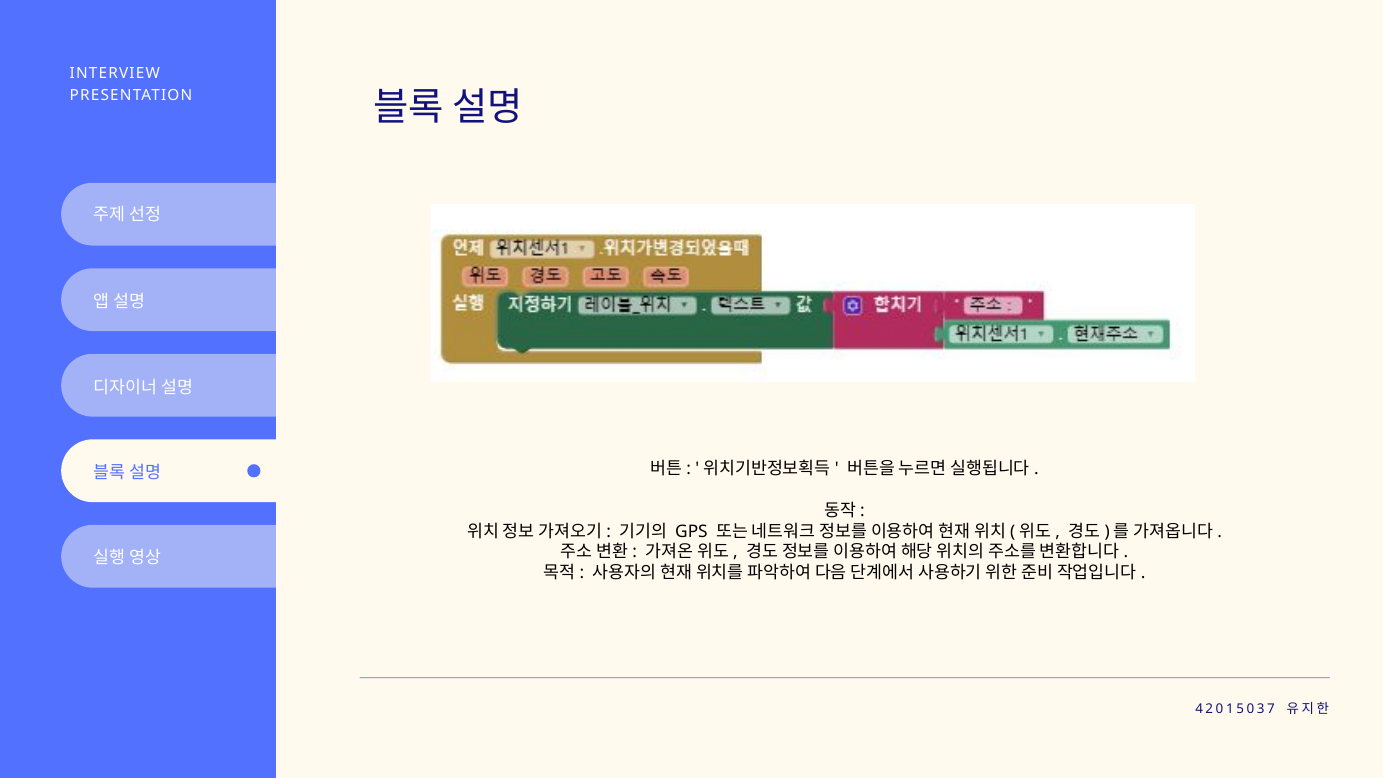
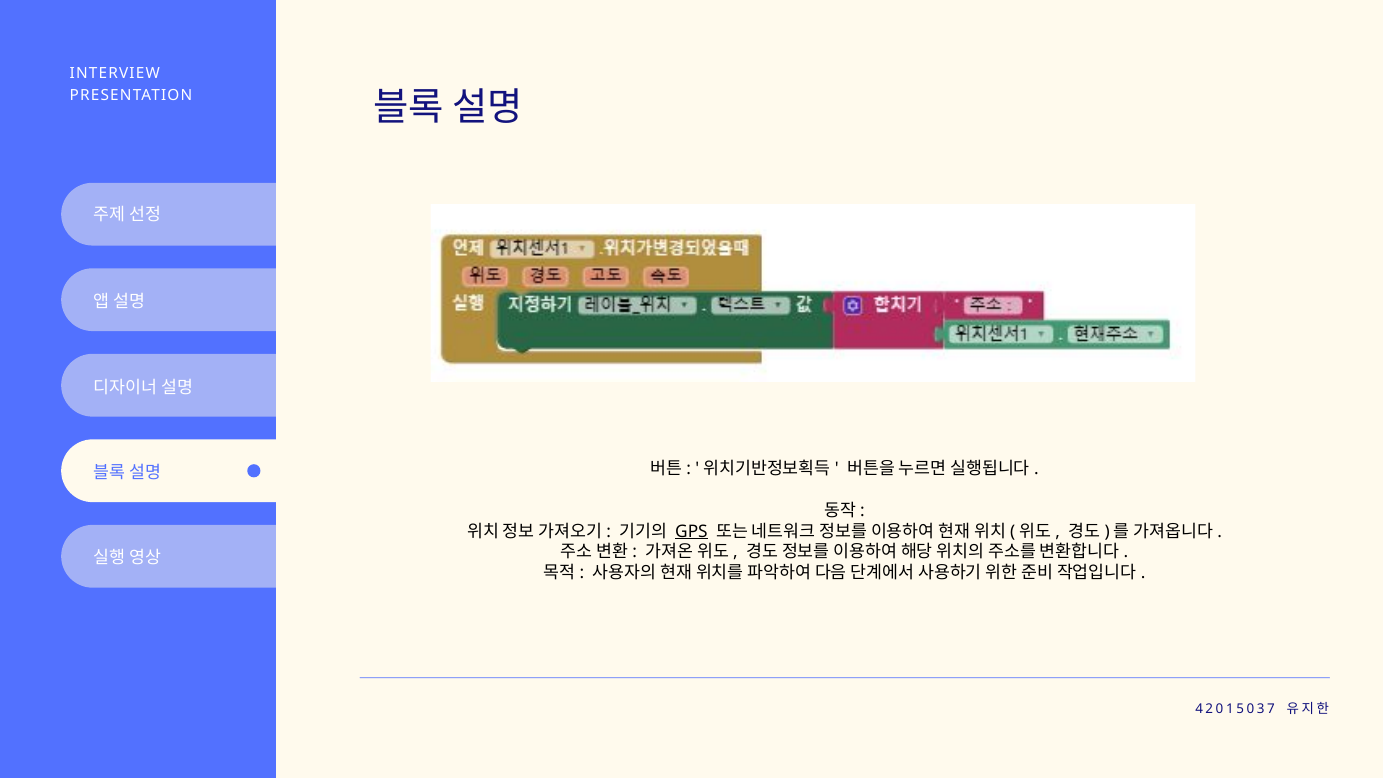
GPS underline: none -> present (691, 531)
